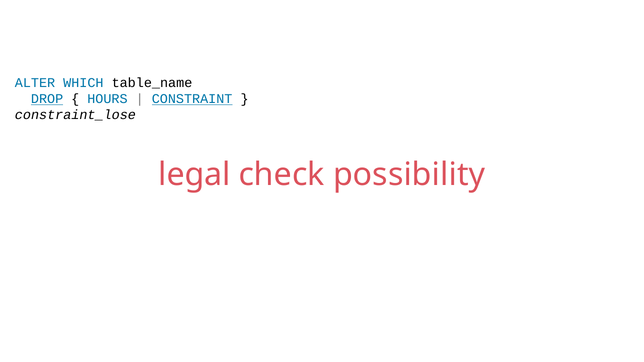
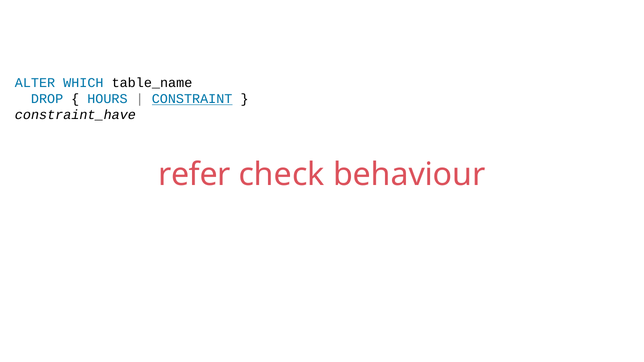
DROP underline: present -> none (47, 99)
constraint_lose: constraint_lose -> constraint_have (75, 115)
legal: legal -> refer (194, 175)
possibility: possibility -> behaviour (409, 175)
